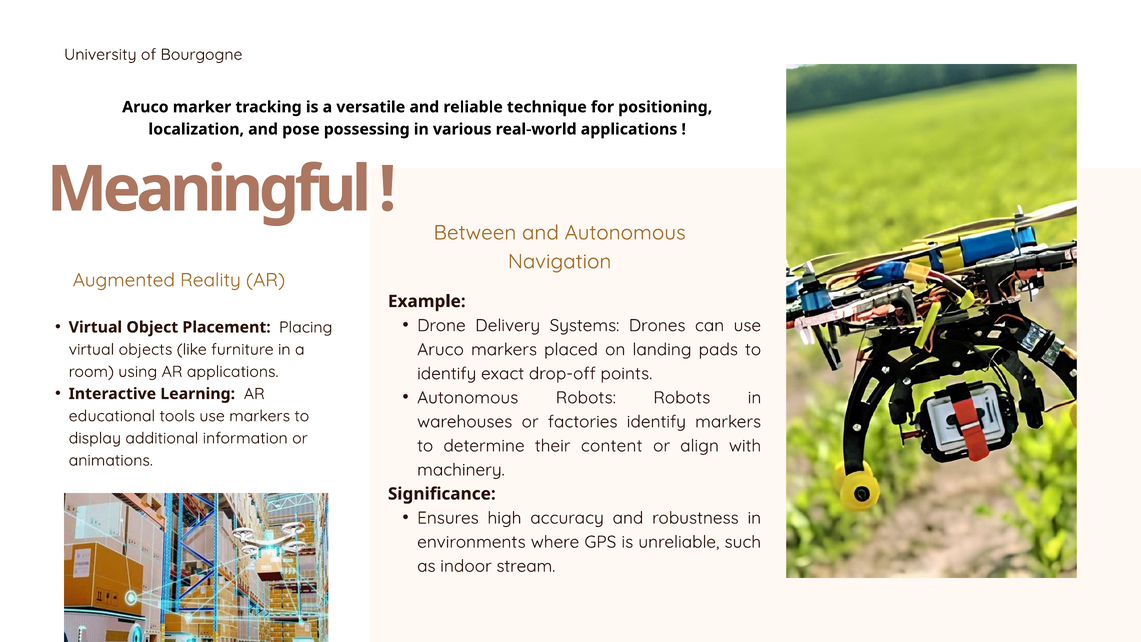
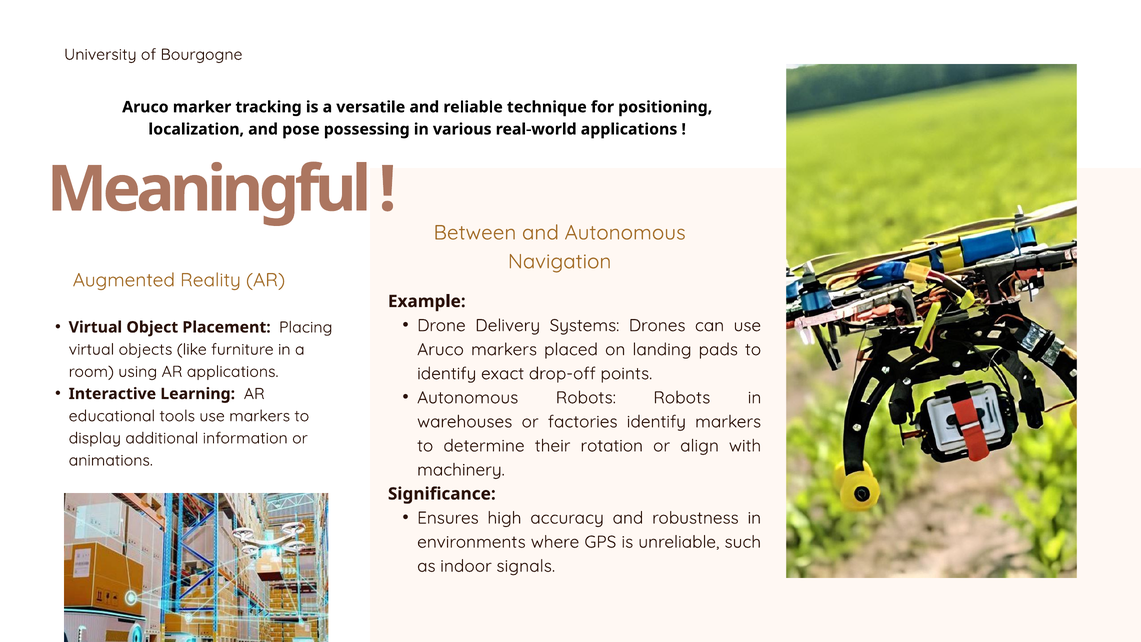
content: content -> rotation (612, 446)
stream: stream -> signals (526, 566)
